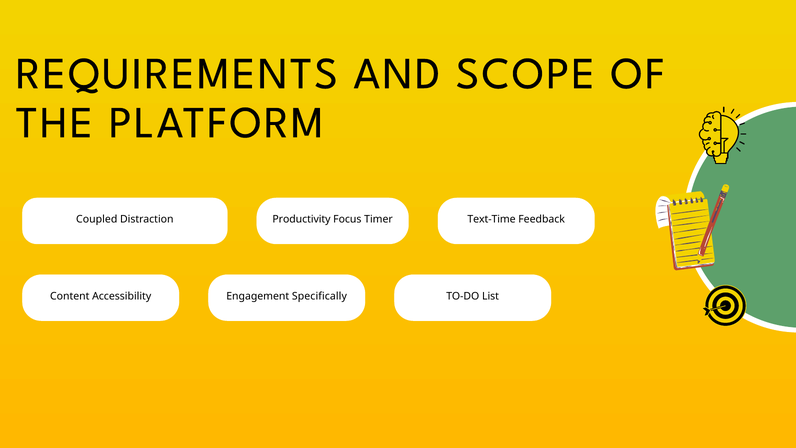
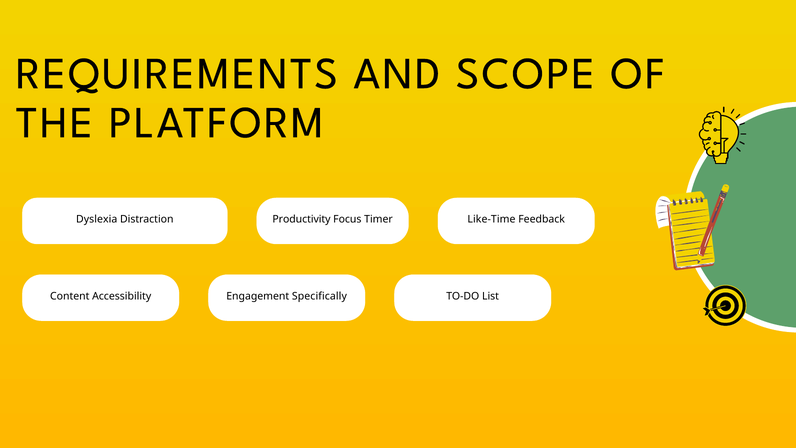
Coupled: Coupled -> Dyslexia (97, 219)
Text-Time: Text-Time -> Like-Time (491, 219)
